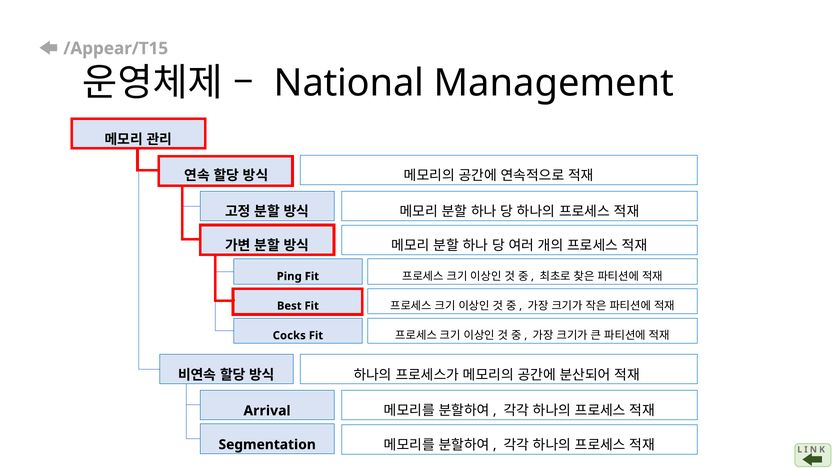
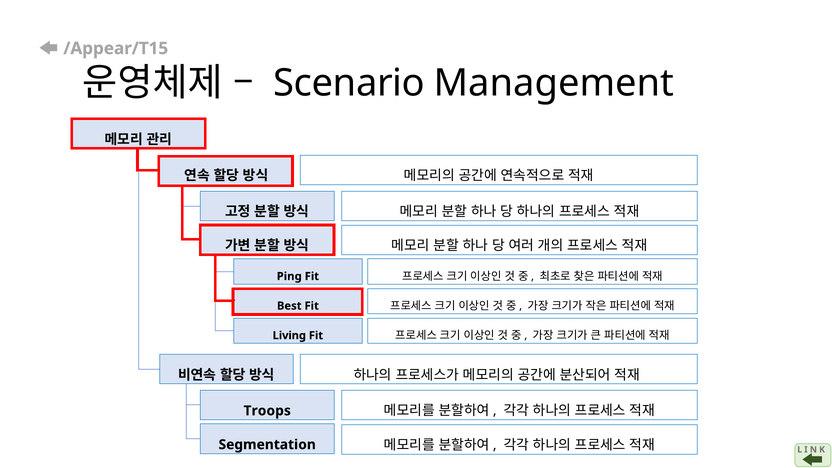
National: National -> Scenario (349, 83)
Cocks: Cocks -> Living (289, 336)
Arrival: Arrival -> Troops (267, 411)
